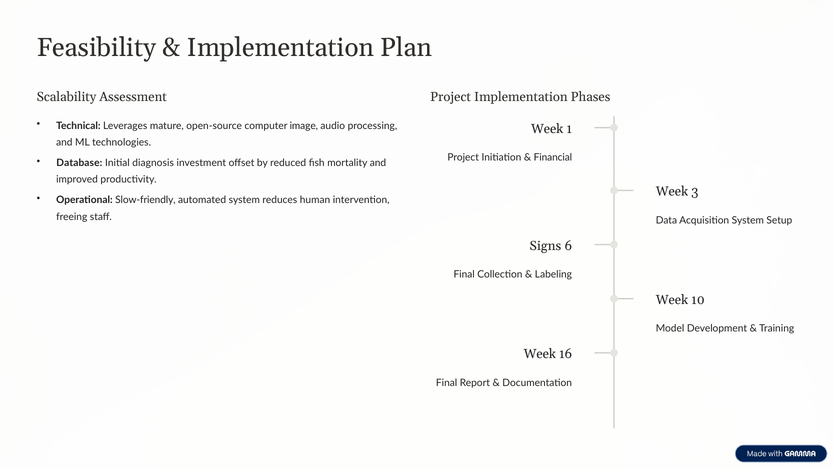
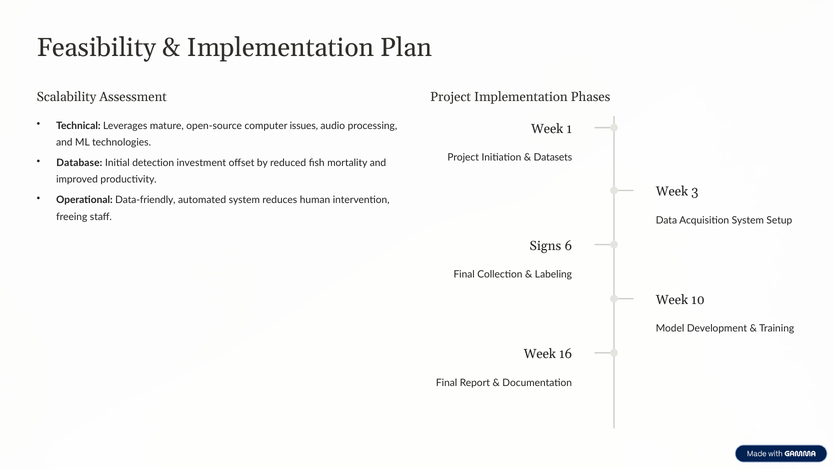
image: image -> issues (304, 126)
Financial: Financial -> Datasets (553, 158)
diagnosis: diagnosis -> detection (153, 163)
Slow-friendly: Slow-friendly -> Data-friendly (145, 200)
